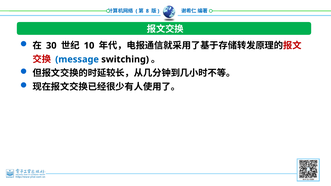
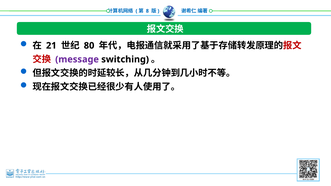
30: 30 -> 21 (51, 46)
10: 10 -> 80 (89, 46)
message colour: blue -> purple (77, 59)
